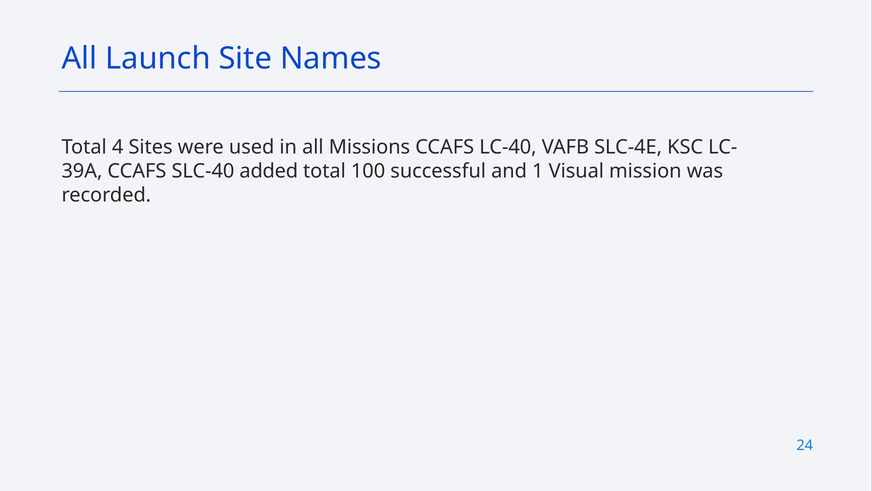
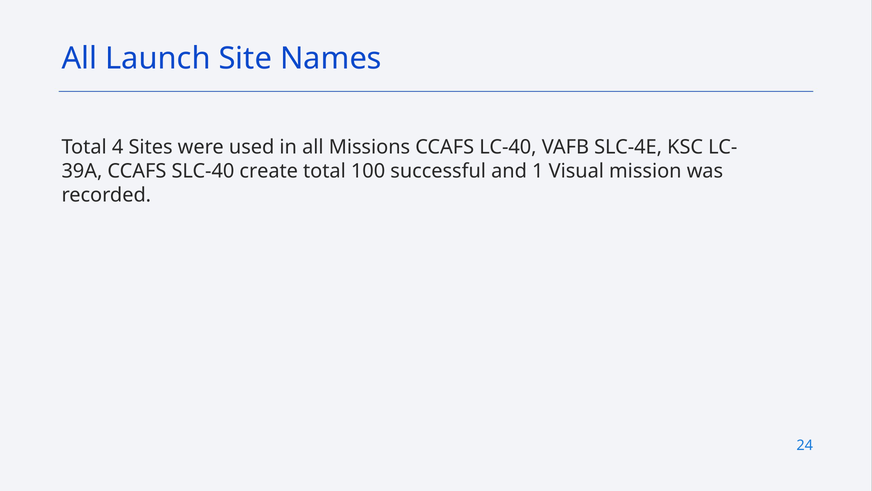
added: added -> create (269, 171)
